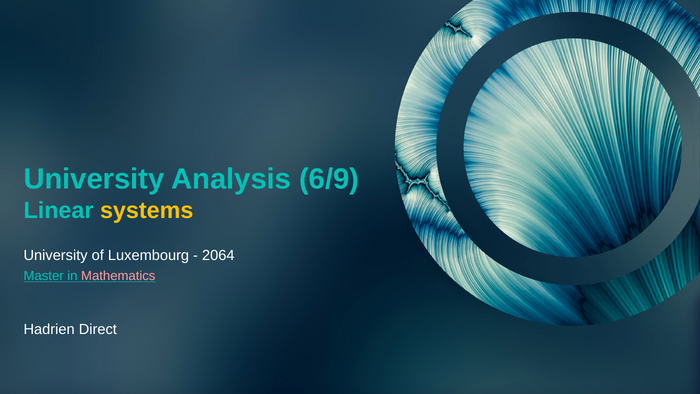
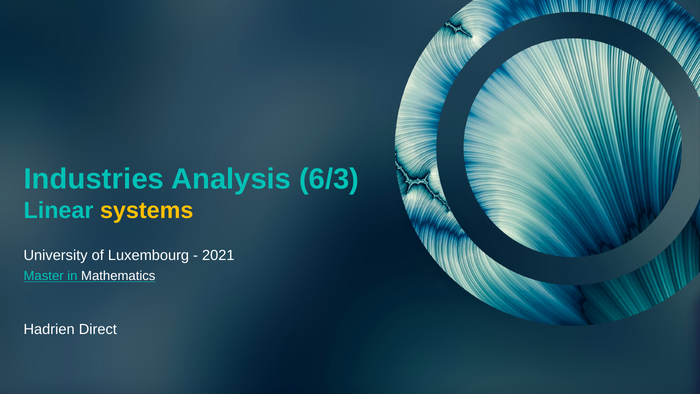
University: University -> Industries (94, 179)
6/9: 6/9 -> 6/3 (329, 179)
2064: 2064 -> 2021 (218, 255)
Mathematics colour: pink -> white (118, 276)
